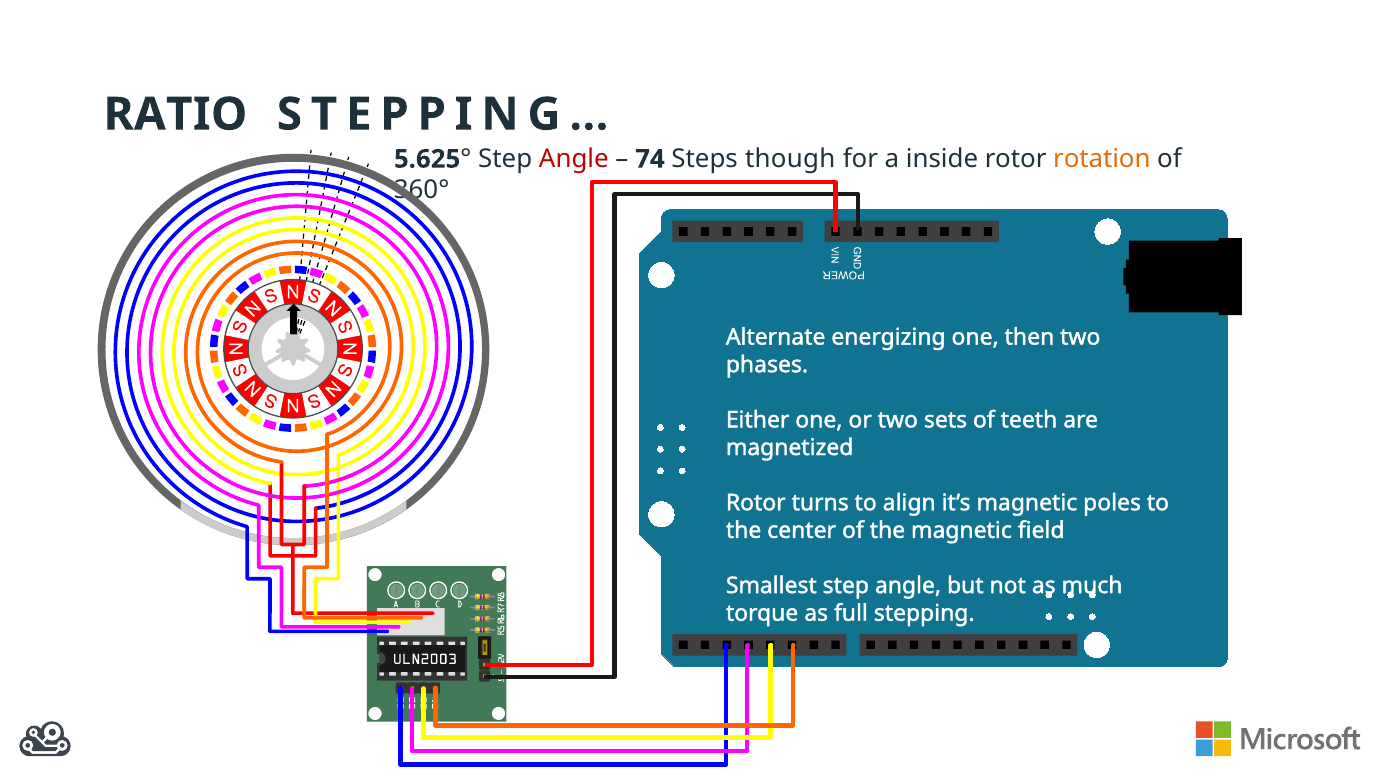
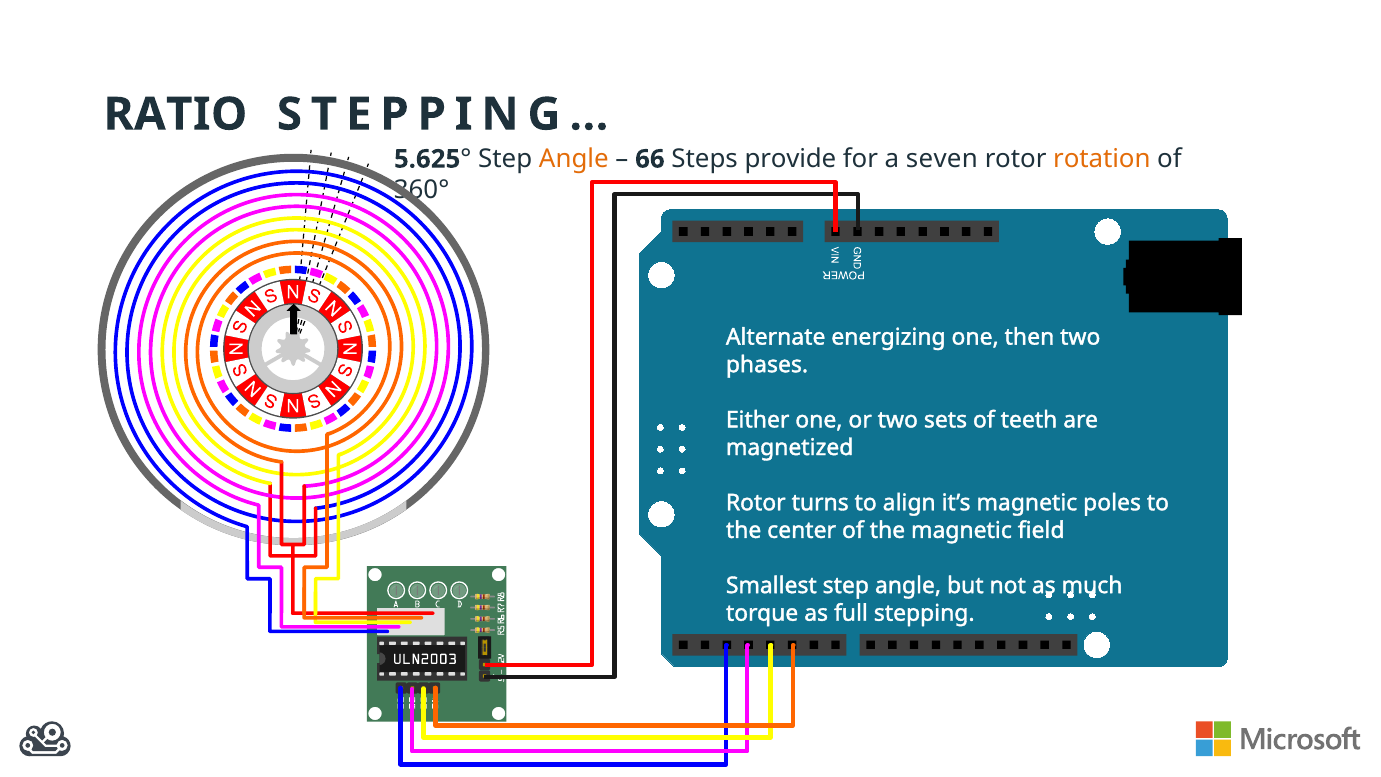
Angle colour: red -> orange (574, 159)
74: 74 -> 66 (650, 159)
though: though -> provide (790, 159)
inside: inside -> seven (942, 159)
